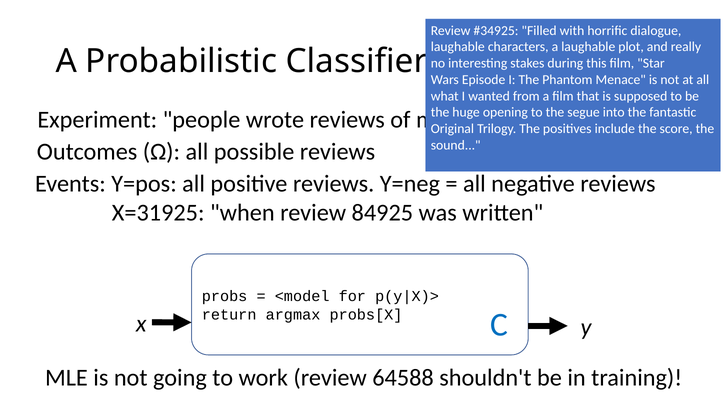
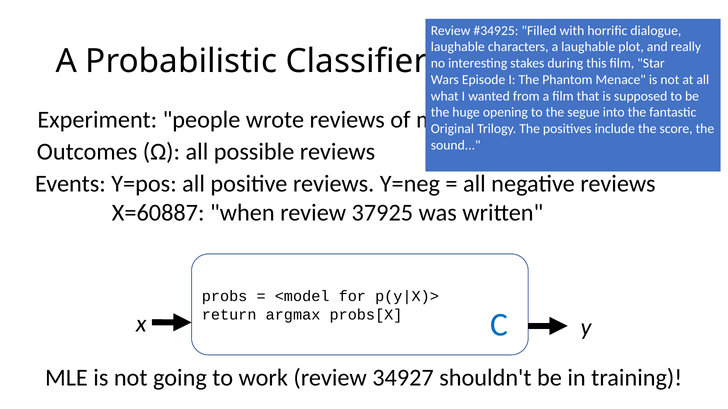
X=31925: X=31925 -> X=60887 (158, 213)
84925: 84925 -> 37925 (382, 213)
64588: 64588 -> 34927 (403, 378)
